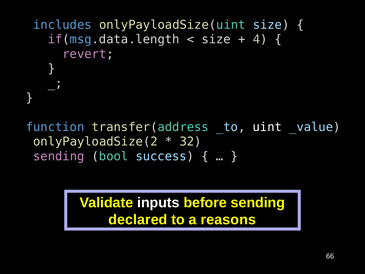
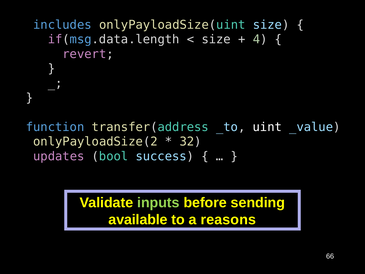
sending: sending -> updates (59, 156)
inputs colour: white -> light green (158, 202)
declared: declared -> available (138, 220)
